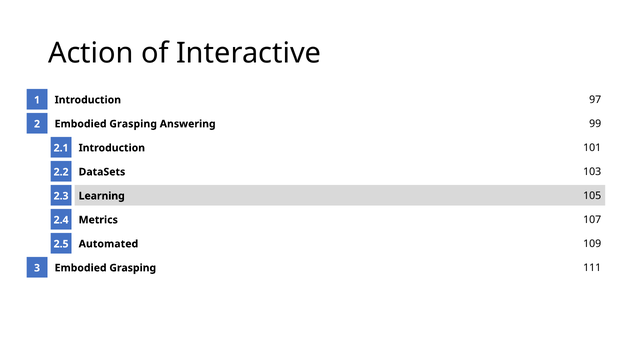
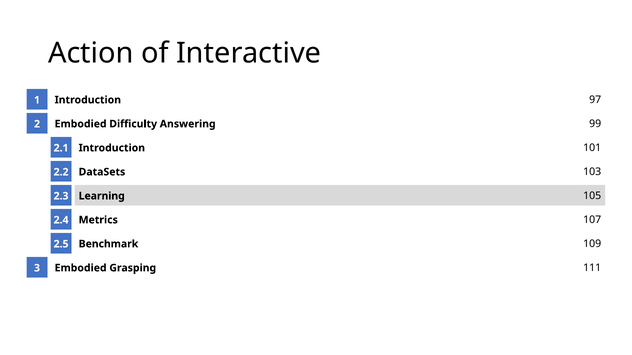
Grasping: Grasping -> Difficulty (133, 124)
Automated: Automated -> Benchmark (108, 244)
